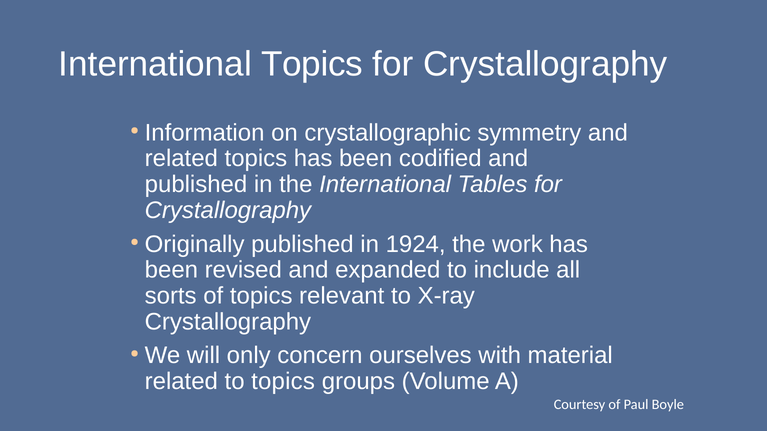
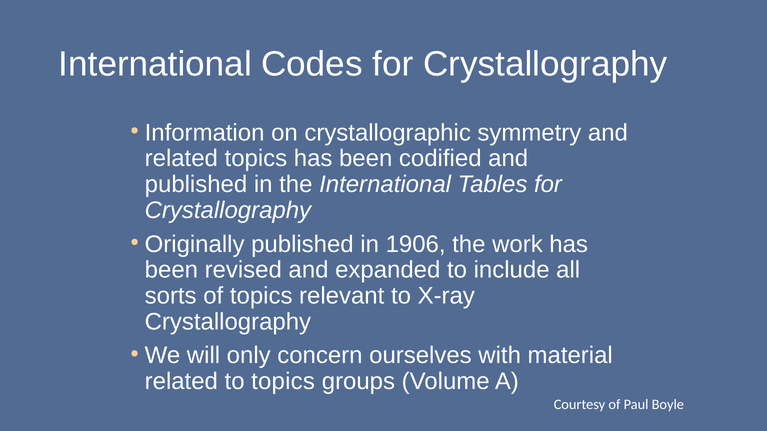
International Topics: Topics -> Codes (312, 64)
1924: 1924 -> 1906 (416, 244)
